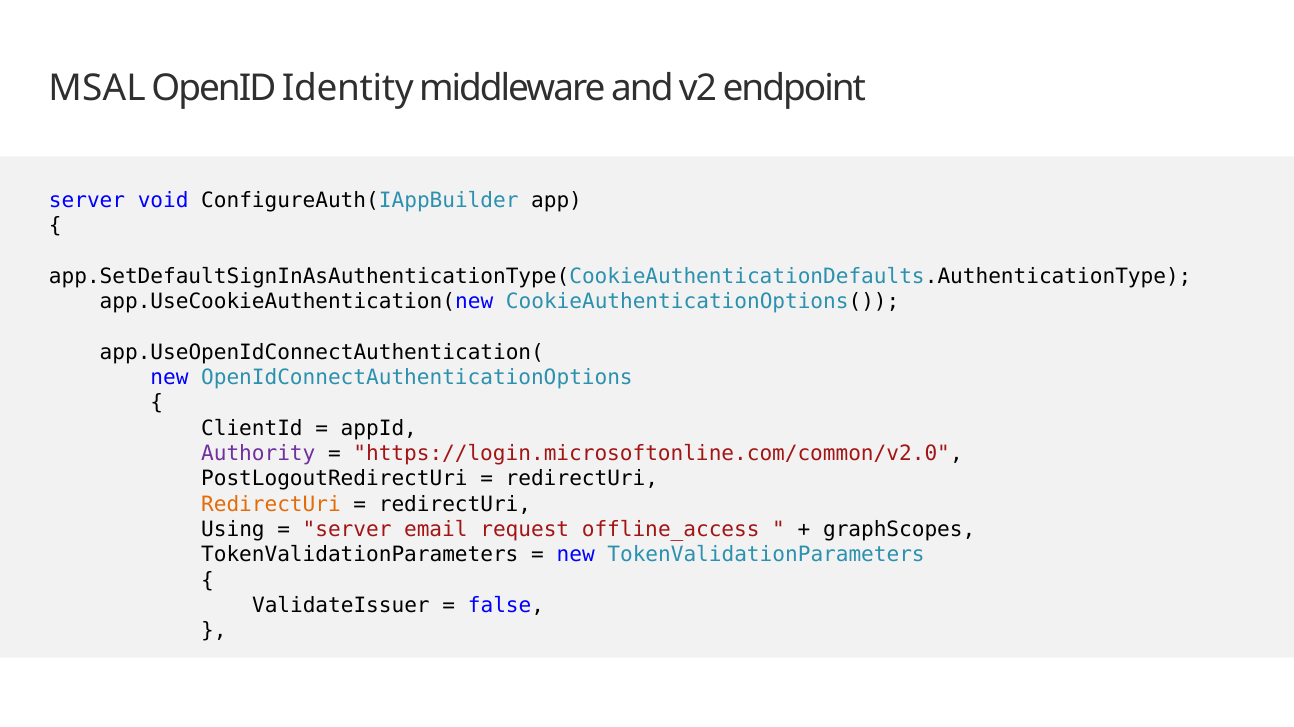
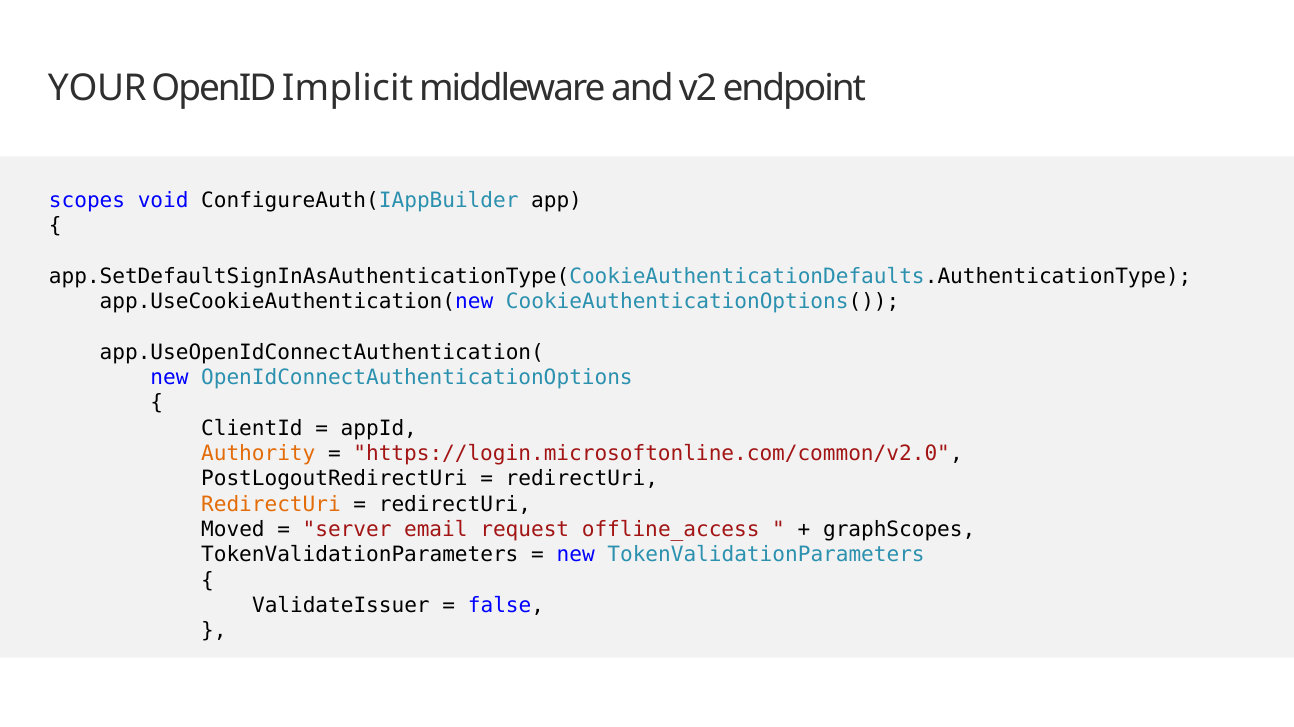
MSAL: MSAL -> YOUR (97, 89)
Identity: Identity -> Implicit (348, 89)
server: server -> scopes (87, 201)
Authority colour: purple -> orange (258, 454)
Using: Using -> Moved (233, 530)
